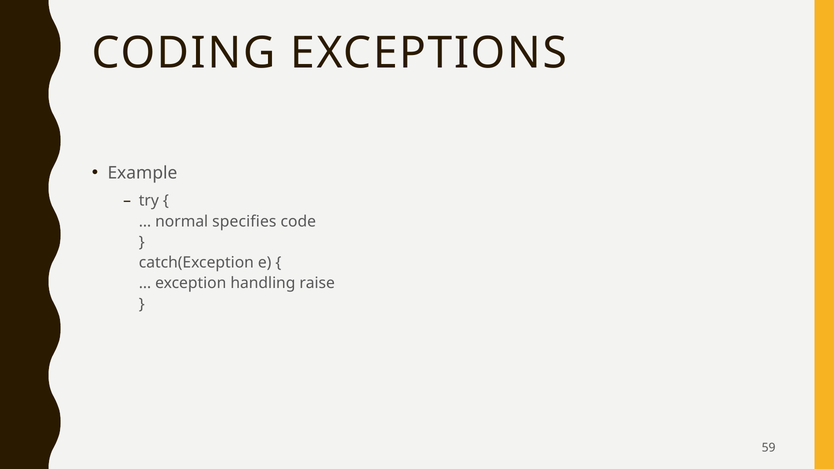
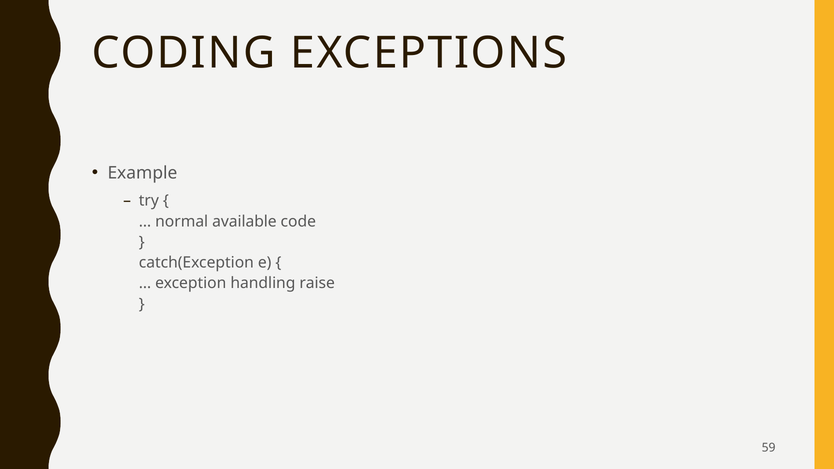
specifies: specifies -> available (244, 221)
